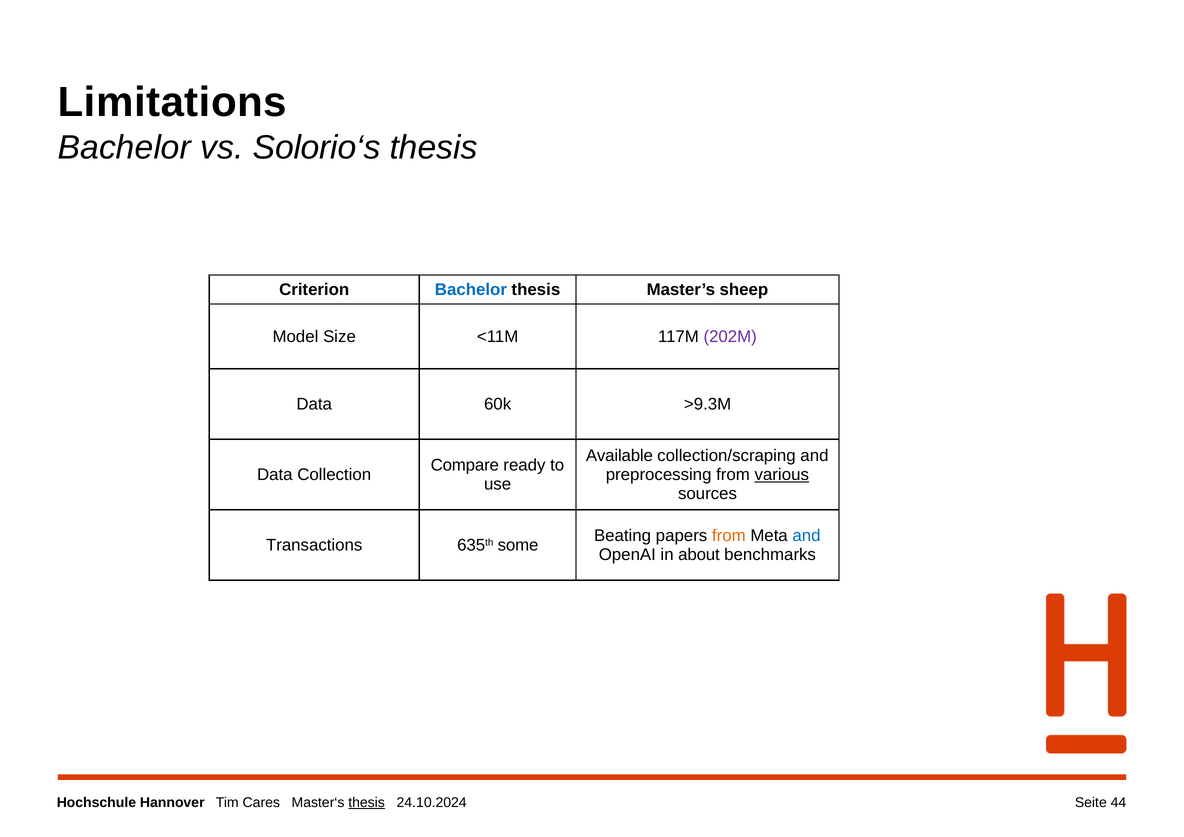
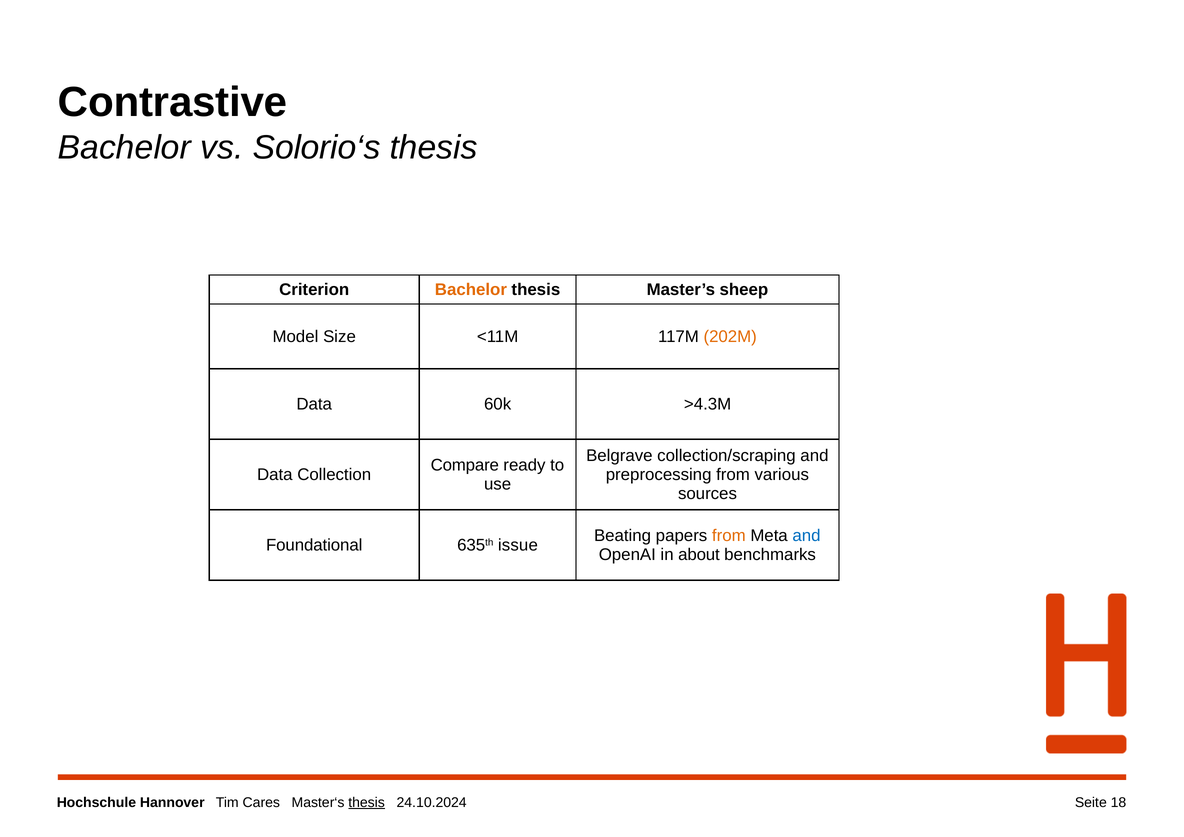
Limitations: Limitations -> Contrastive (173, 103)
Bachelor colour: blue -> orange (471, 290)
202M colour: purple -> orange (730, 337)
>9.3M: >9.3M -> >4.3M (708, 404)
Available: Available -> Belgrave (619, 456)
various underline: present -> none (782, 475)
Transactions: Transactions -> Foundational (314, 546)
some: some -> issue (518, 546)
44: 44 -> 18 (1118, 803)
